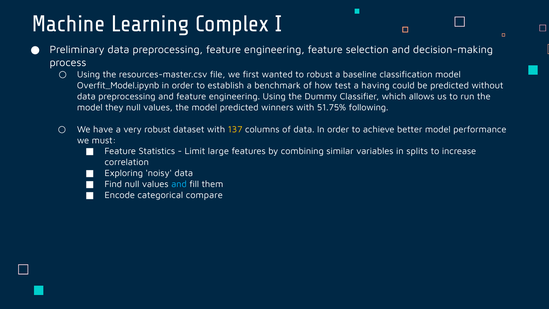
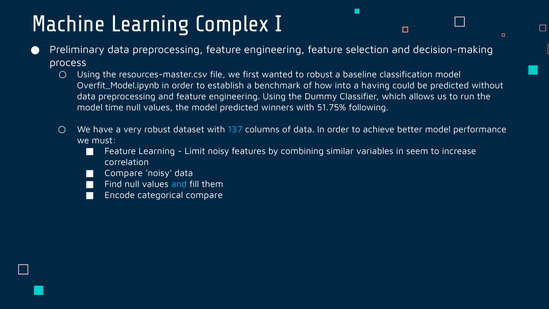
test: test -> into (343, 85)
they: they -> time (114, 107)
137 colour: yellow -> light blue (235, 129)
Feature Statistics: Statistics -> Learning (157, 151)
Limit large: large -> noisy (218, 151)
splits: splits -> seem (417, 151)
Exploring: Exploring -> Compare (124, 173)
